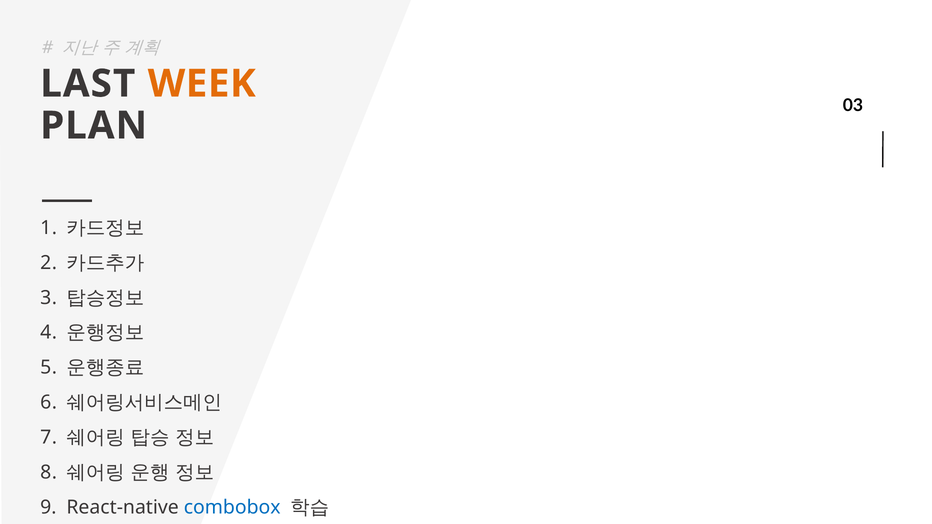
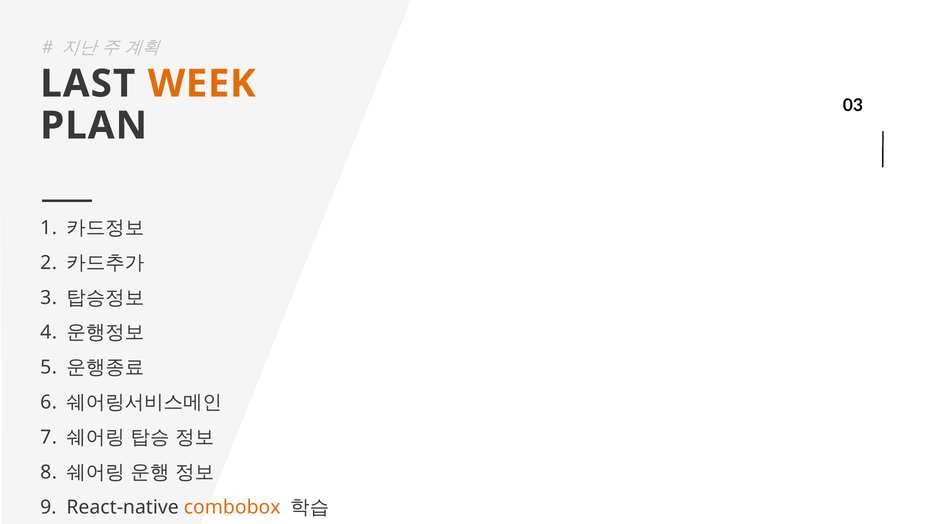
combobox colour: blue -> orange (232, 507)
